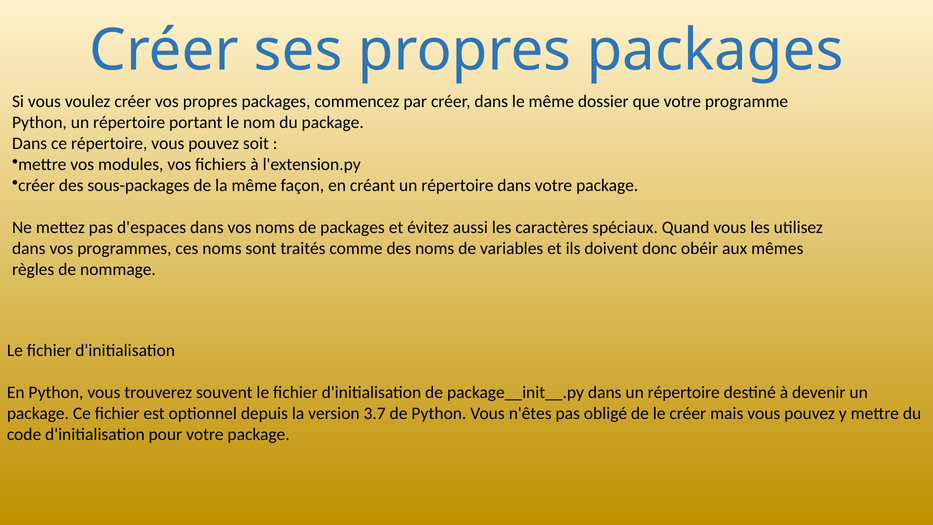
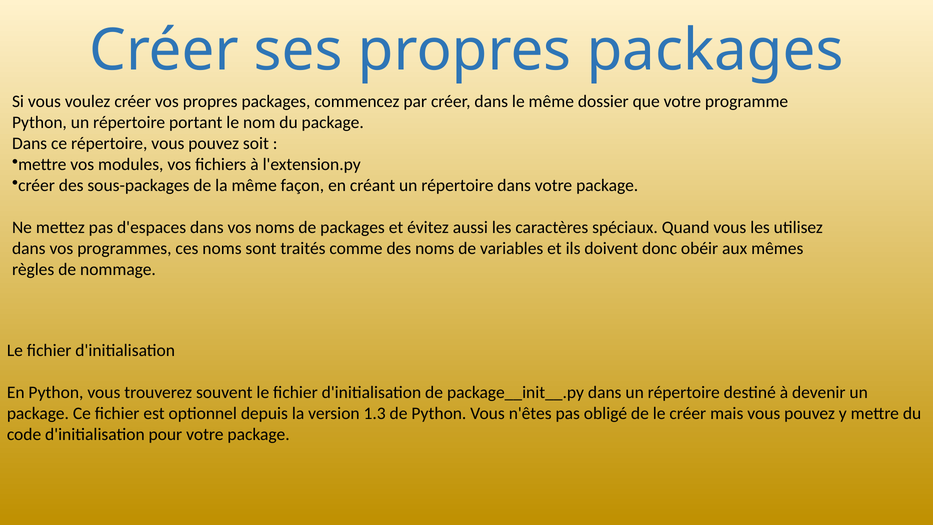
3.7: 3.7 -> 1.3 (375, 413)
